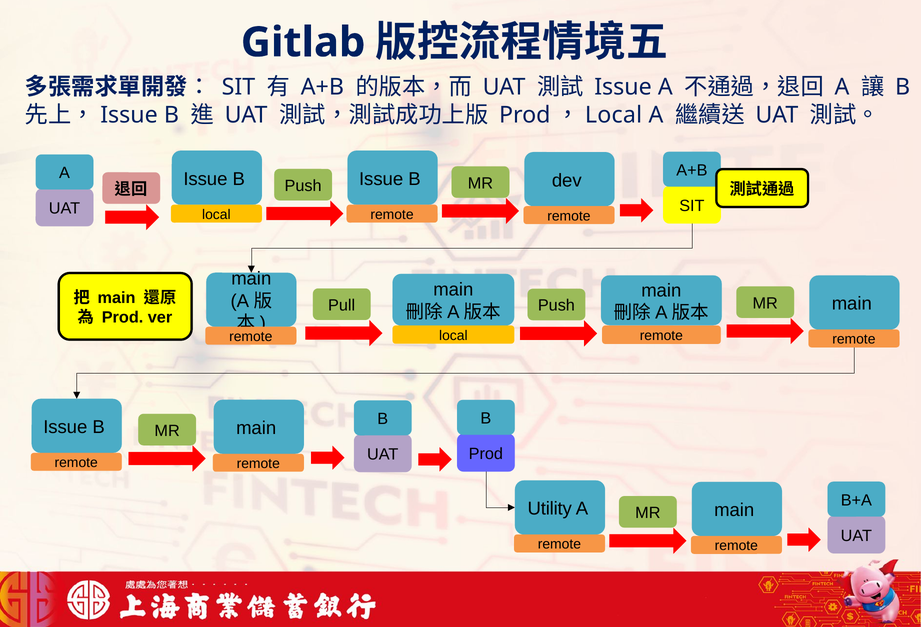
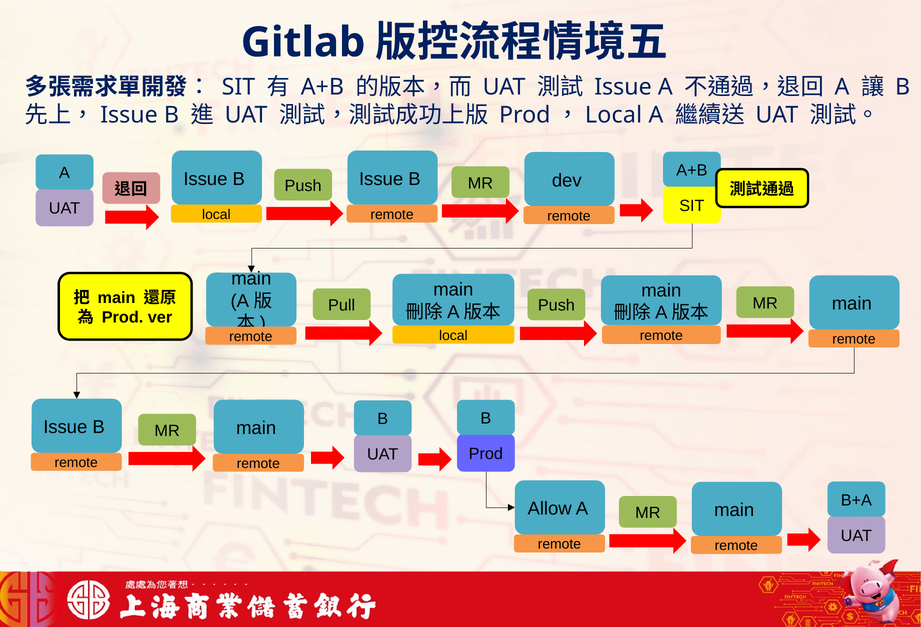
Utility: Utility -> Allow (550, 508)
